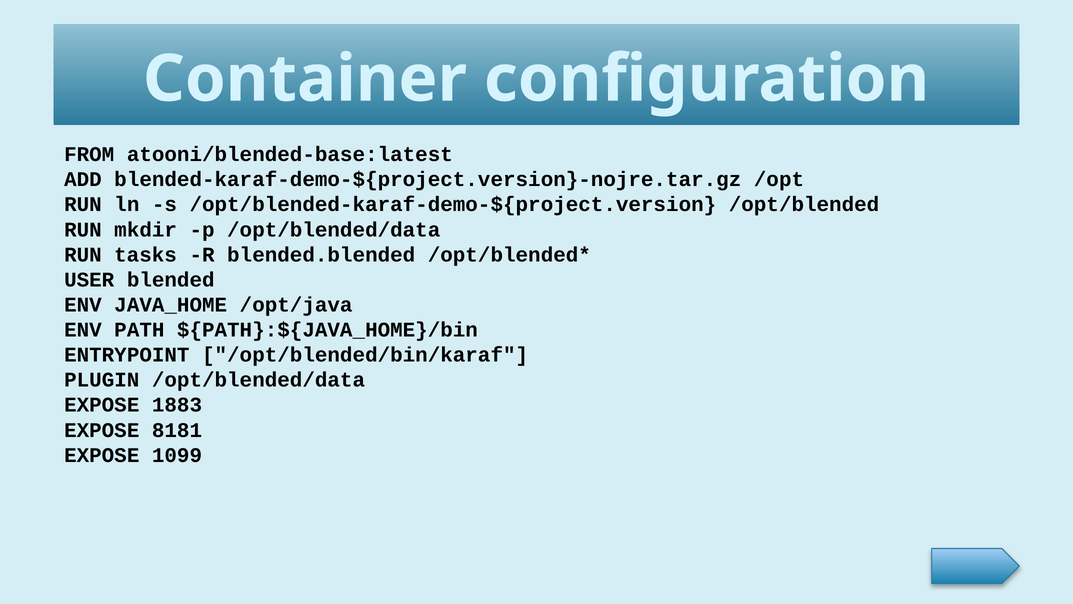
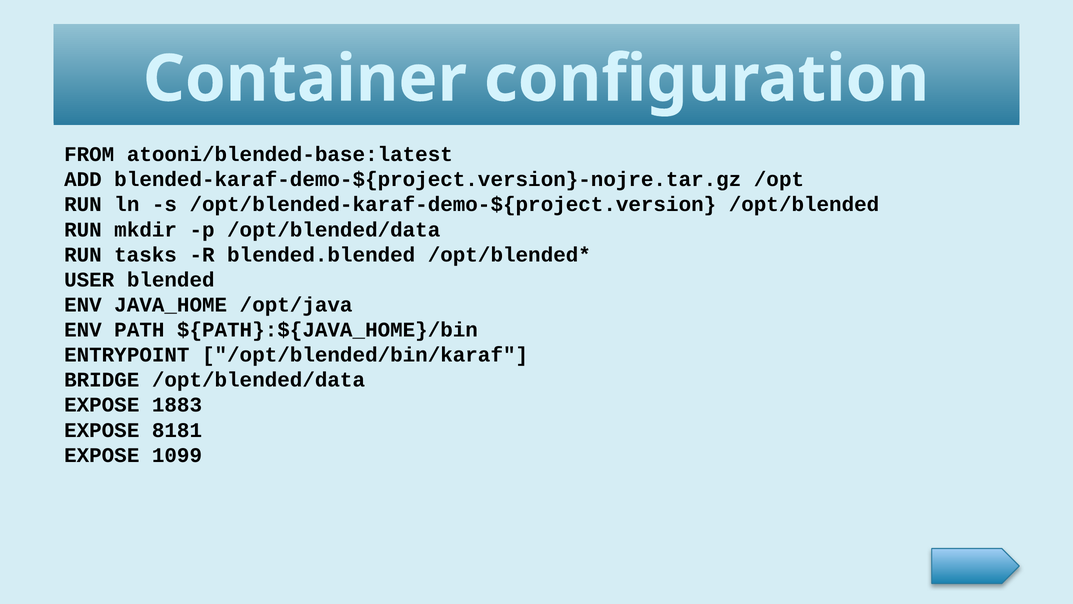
PLUGIN: PLUGIN -> BRIDGE (102, 380)
